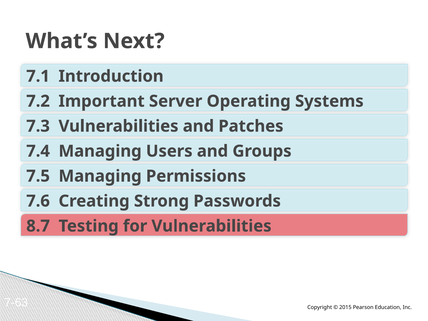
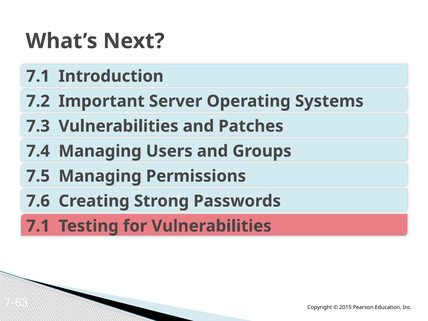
8.7: 8.7 -> 7.1 (38, 226)
